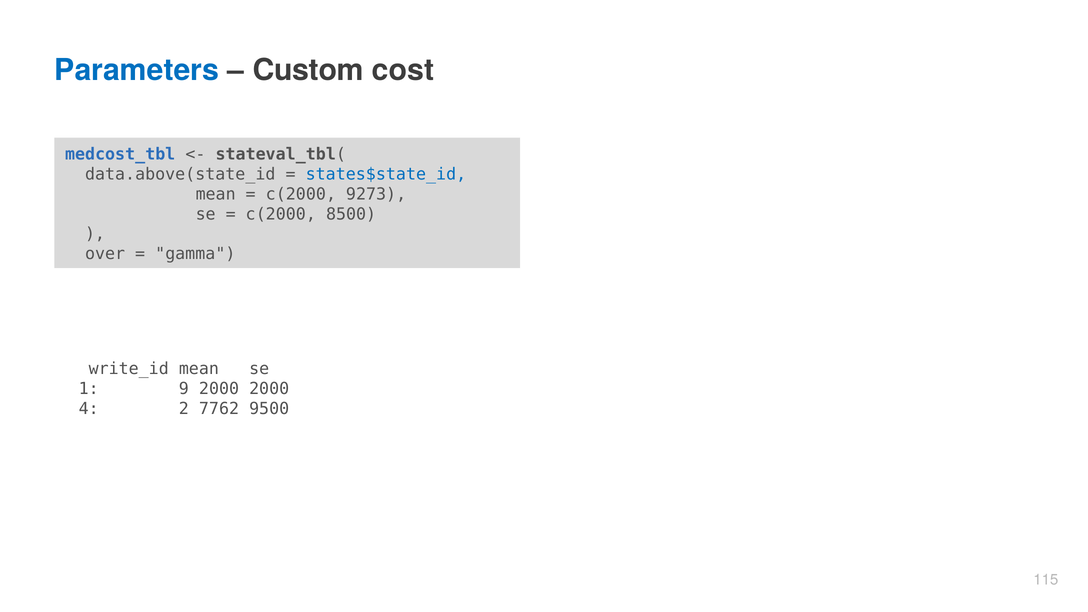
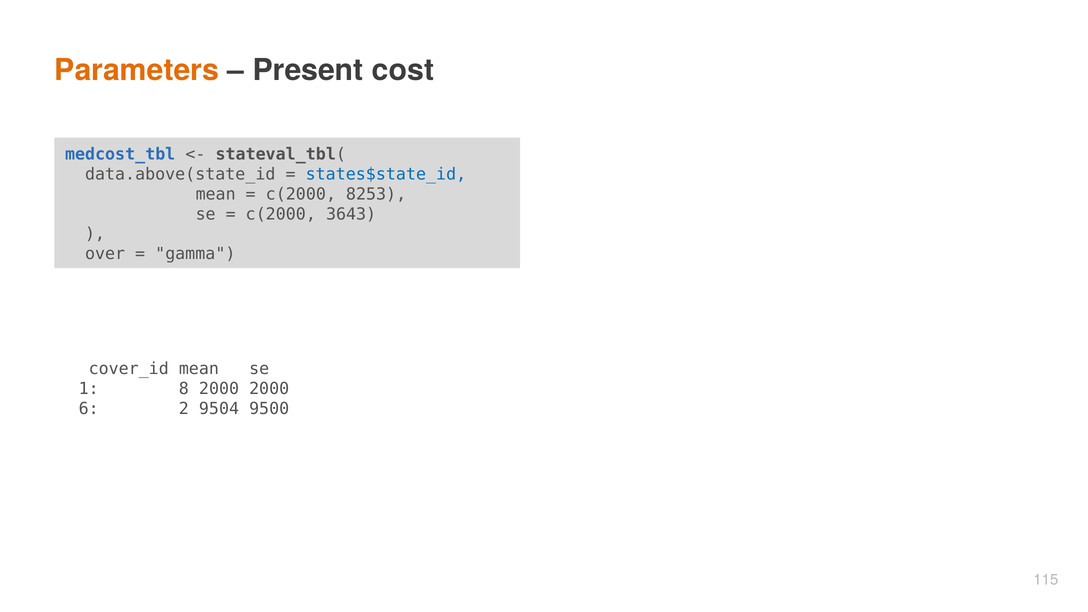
Parameters colour: blue -> orange (137, 70)
Custom: Custom -> Present (308, 70)
9273: 9273 -> 8253 (376, 194)
8500: 8500 -> 3643 (351, 214)
write_id: write_id -> cover_id (129, 369)
9: 9 -> 8 (184, 389)
4: 4 -> 6 (89, 409)
7762: 7762 -> 9504 (219, 409)
